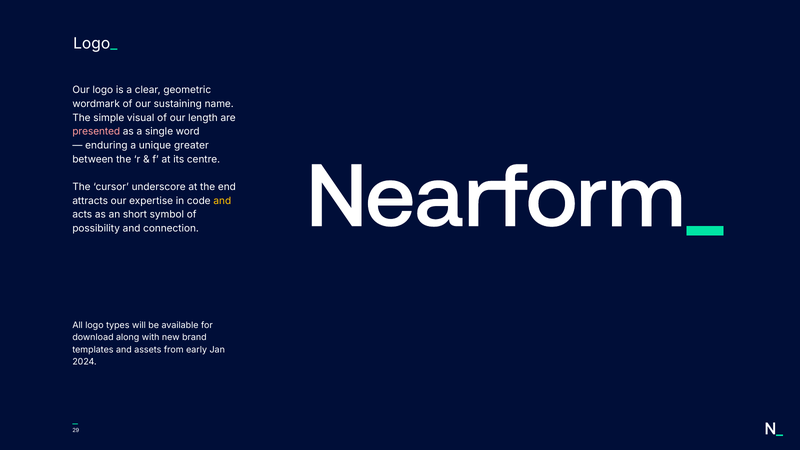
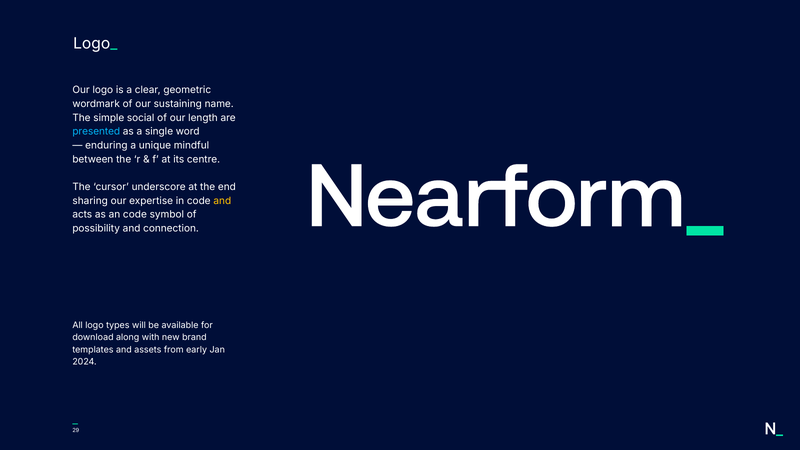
visual: visual -> social (141, 118)
presented colour: pink -> light blue (96, 132)
greater: greater -> mindful (191, 145)
attracts: attracts -> sharing (90, 201)
an short: short -> code (135, 215)
